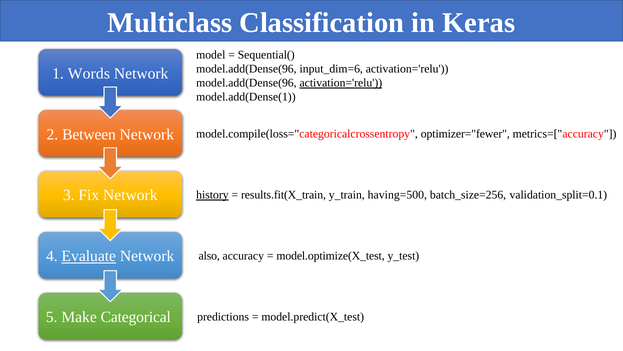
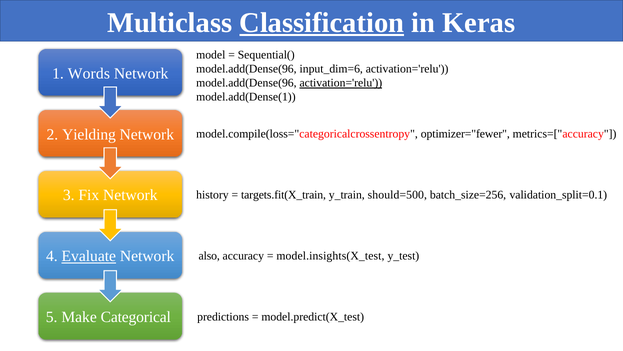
Classification underline: none -> present (322, 23)
Between: Between -> Yielding (89, 134)
history underline: present -> none (212, 195)
results.fit(X_train: results.fit(X_train -> targets.fit(X_train (284, 195)
having=500: having=500 -> should=500 (397, 195)
model.optimize(X_test: model.optimize(X_test -> model.insights(X_test (330, 255)
